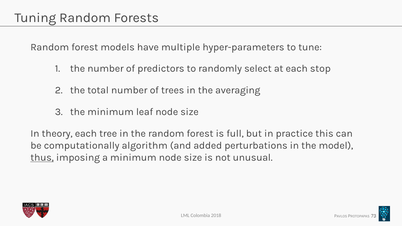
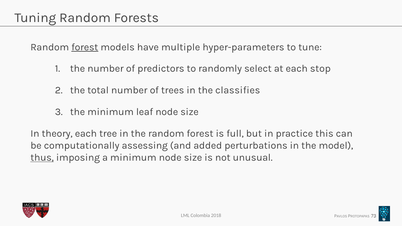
forest underline: none -> present (85, 47)
averaging: averaging -> classifies (238, 90)
algorithm: algorithm -> assessing (145, 146)
